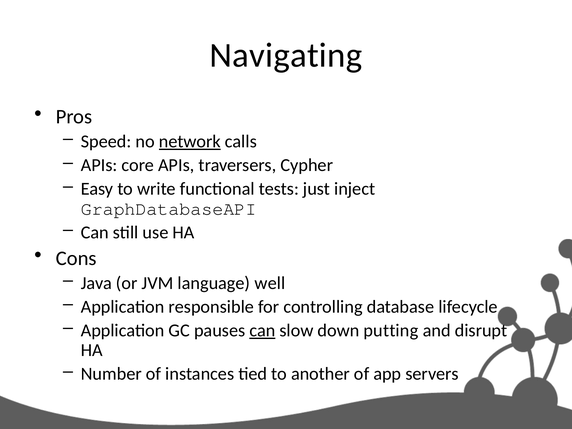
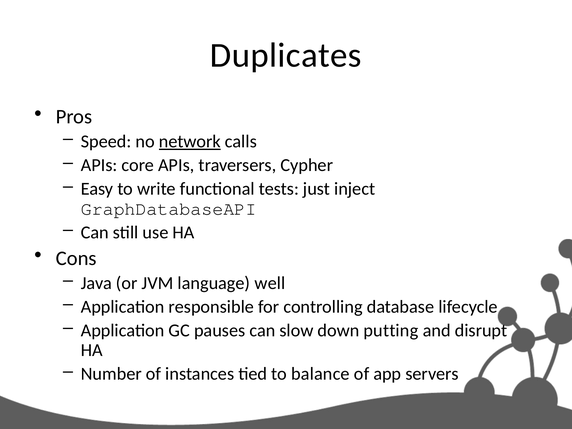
Navigating: Navigating -> Duplicates (286, 55)
can underline: present -> none (262, 331)
another: another -> balance (320, 374)
